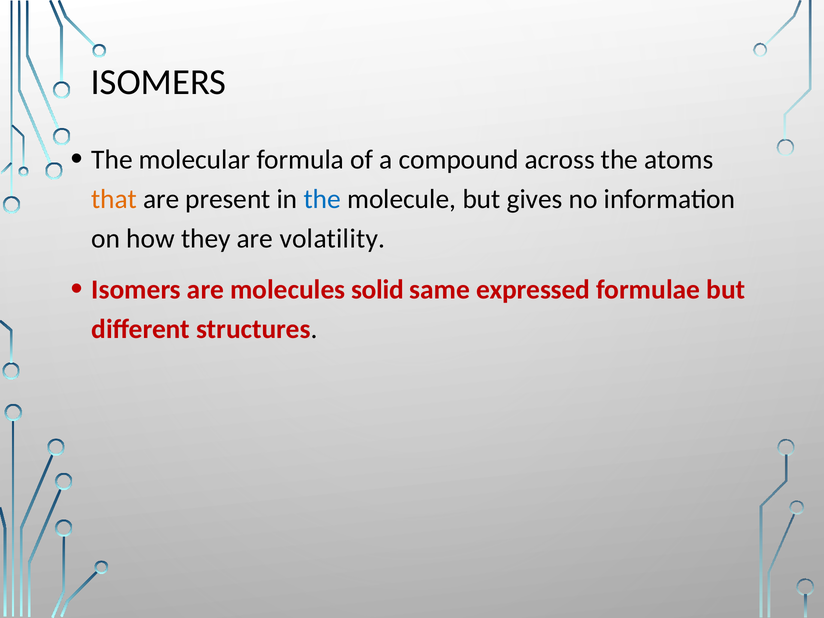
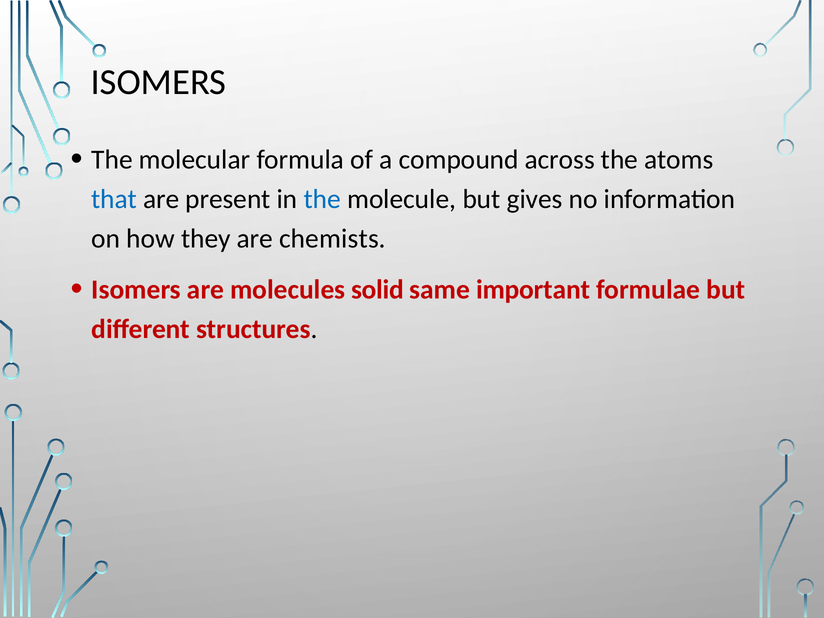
that colour: orange -> blue (114, 199)
volatility: volatility -> chemists (332, 239)
expressed: expressed -> important (533, 290)
